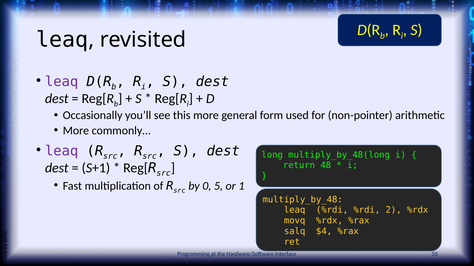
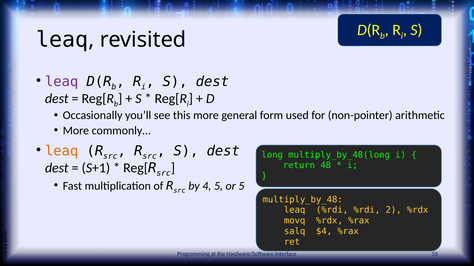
leaq colour: purple -> orange (62, 151)
0: 0 -> 4 (207, 186)
or 1: 1 -> 5 (241, 186)
